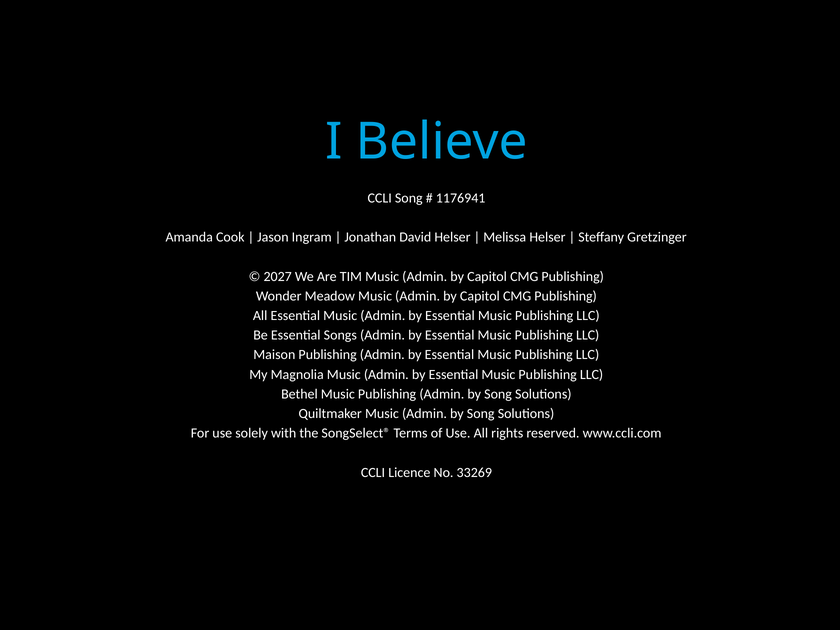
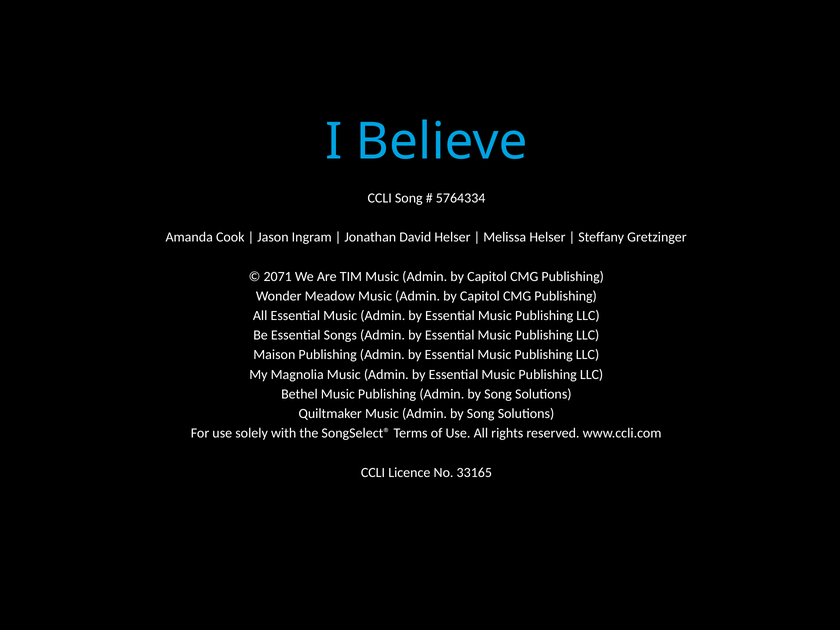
1176941: 1176941 -> 5764334 (461, 198)
2027: 2027 -> 2071 (278, 276)
33269: 33269 -> 33165 (474, 472)
